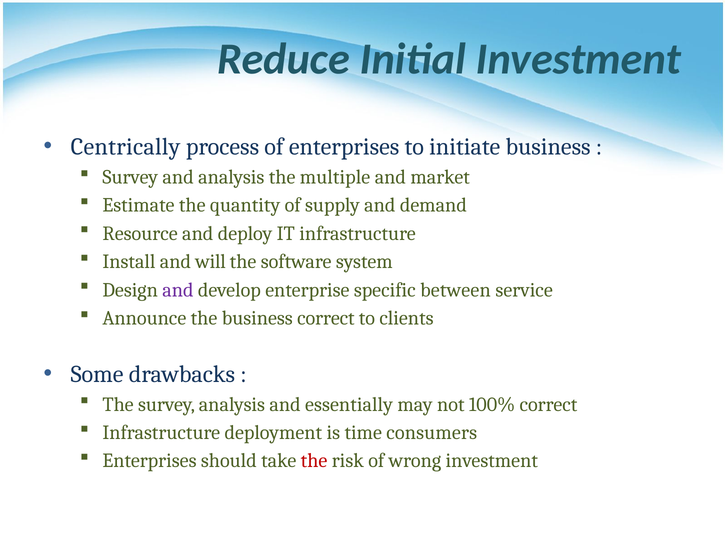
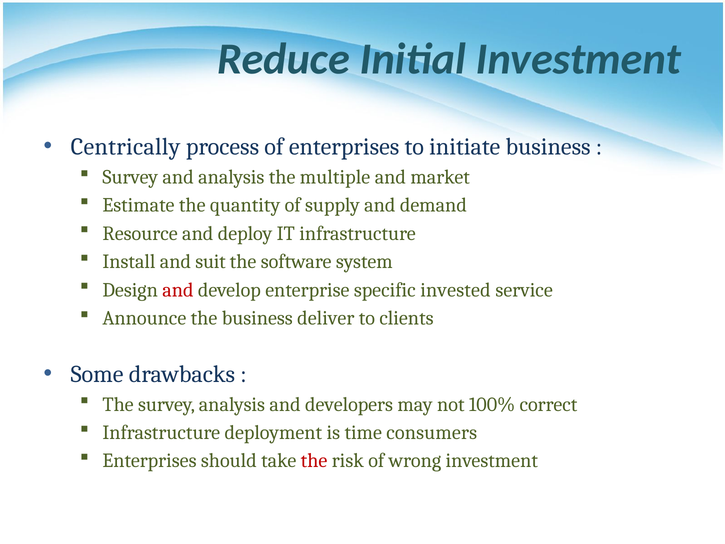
will: will -> suit (211, 262)
and colour: purple -> red (178, 290)
between: between -> invested (455, 290)
business correct: correct -> deliver (326, 318)
essentially: essentially -> developers (349, 404)
